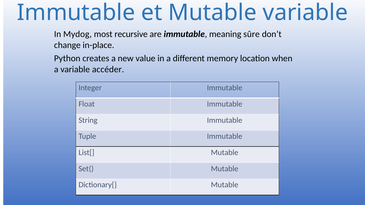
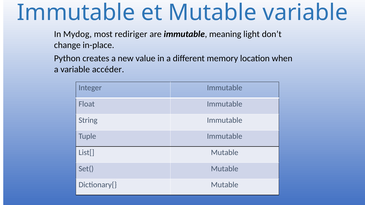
recursive: recursive -> rediriger (131, 34)
sûre: sûre -> light (252, 34)
